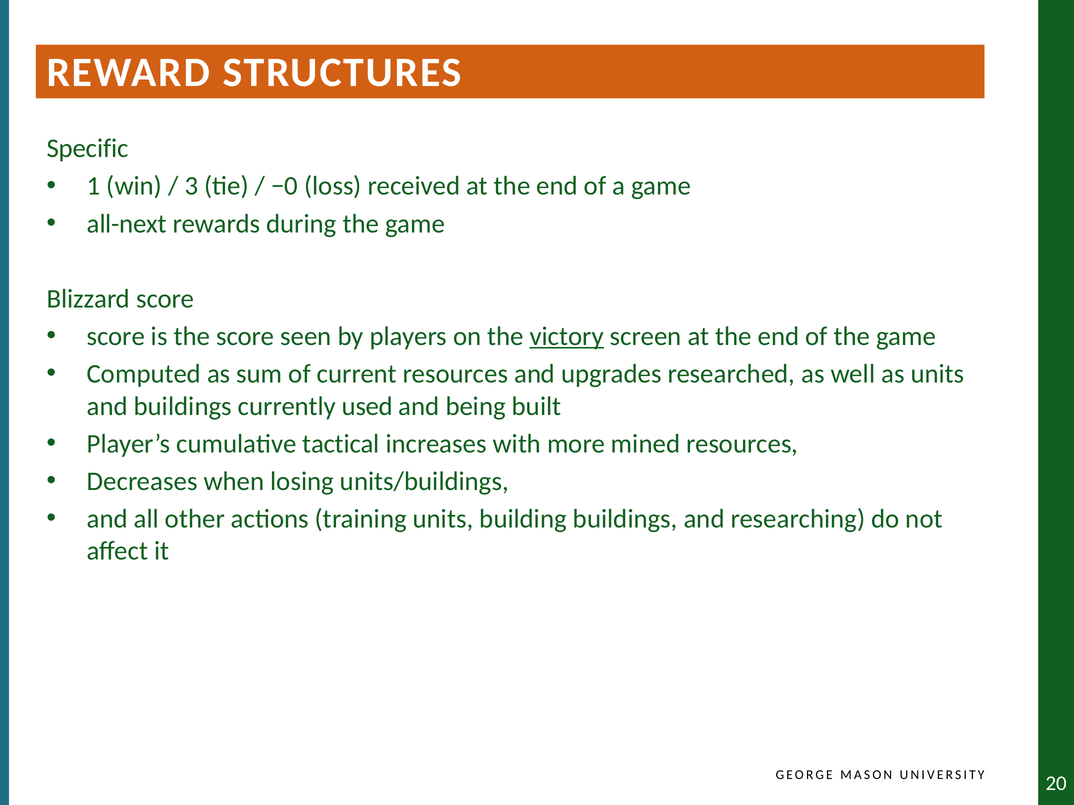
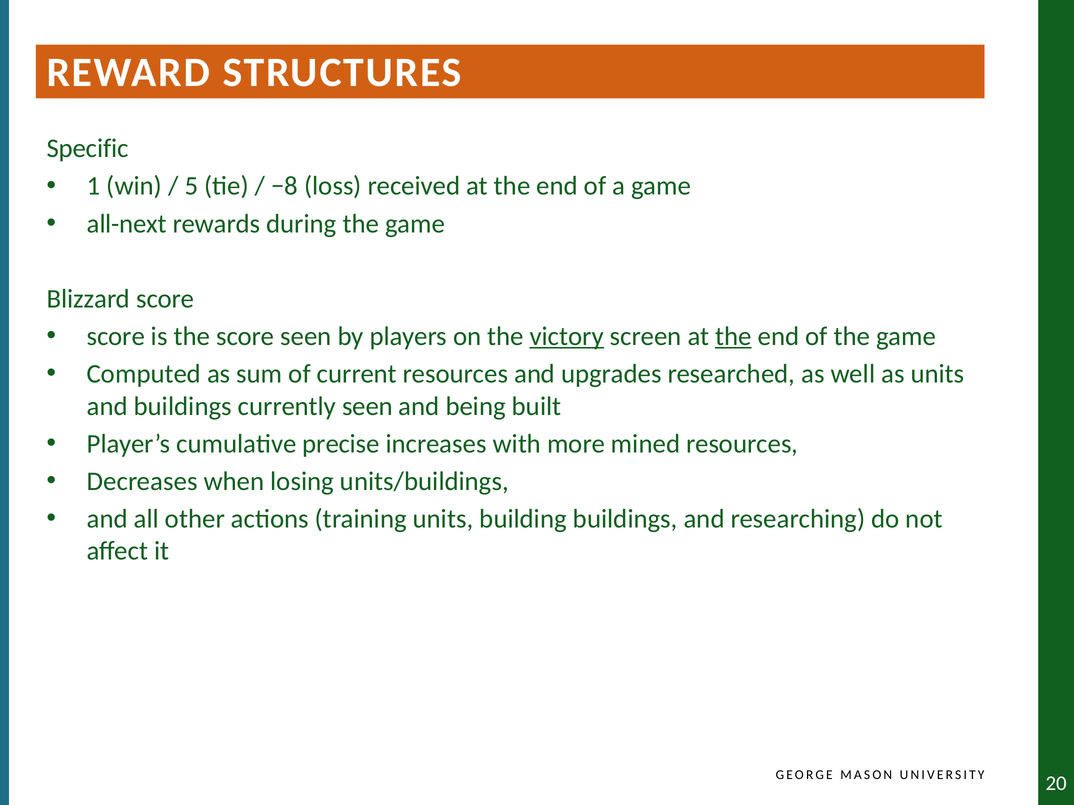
3: 3 -> 5 (191, 186)
−0: −0 -> −8 (285, 186)
the underline: none -> present (733, 337)
currently used: used -> seen (367, 406)
tactical: tactical -> precise (341, 444)
